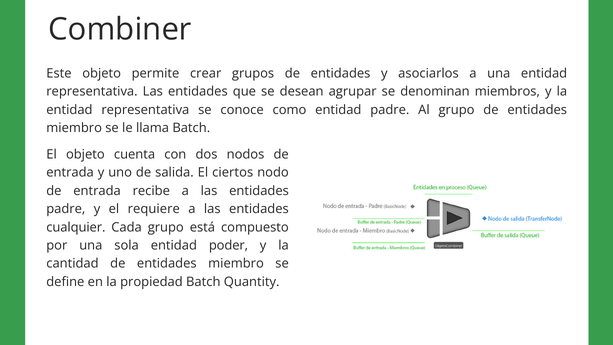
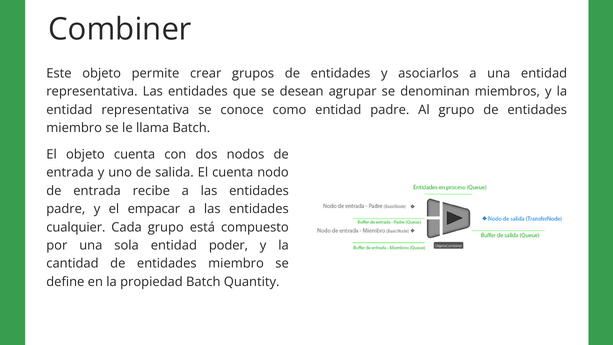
El ciertos: ciertos -> cuenta (233, 173)
requiere: requiere -> empacar (154, 209)
